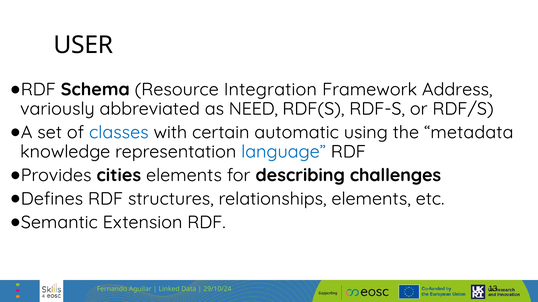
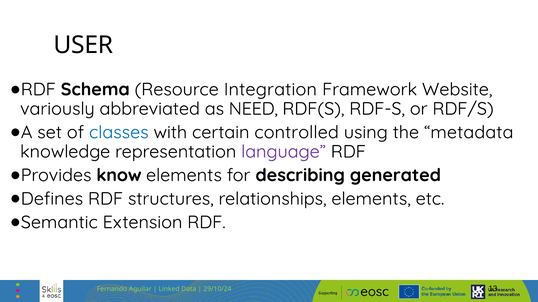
Address: Address -> Website (457, 90)
automatic: automatic -> controlled (297, 133)
language colour: blue -> purple (284, 152)
cities: cities -> know (119, 176)
challenges: challenges -> generated (395, 176)
